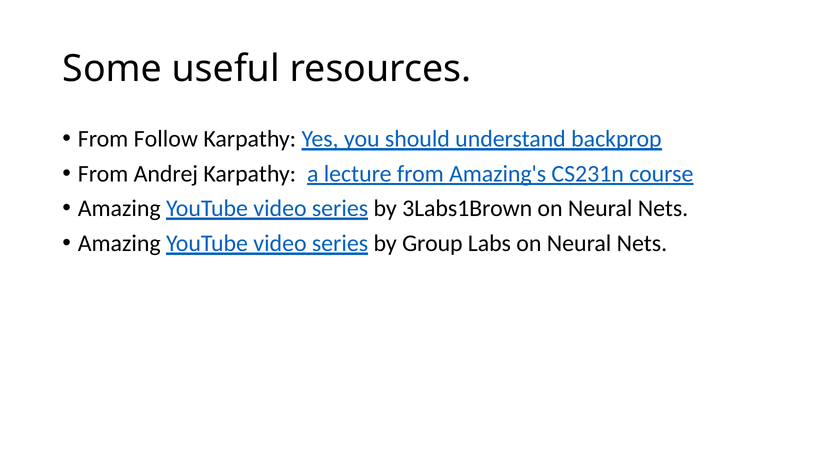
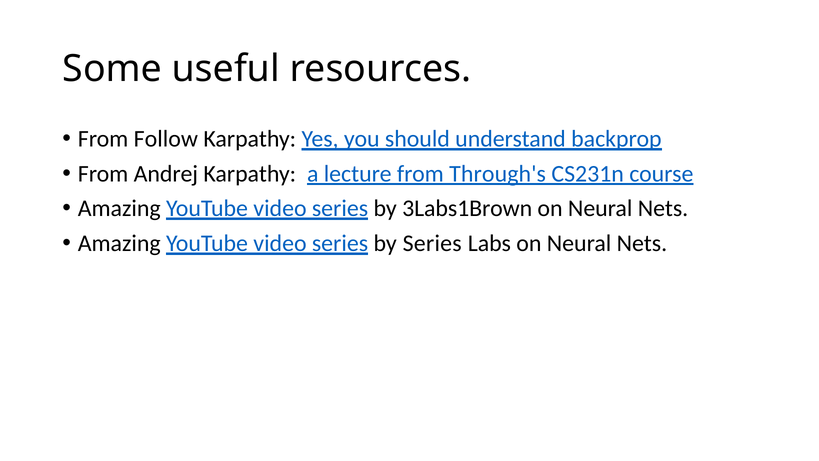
Amazing's: Amazing's -> Through's (498, 174)
by Group: Group -> Series (432, 243)
